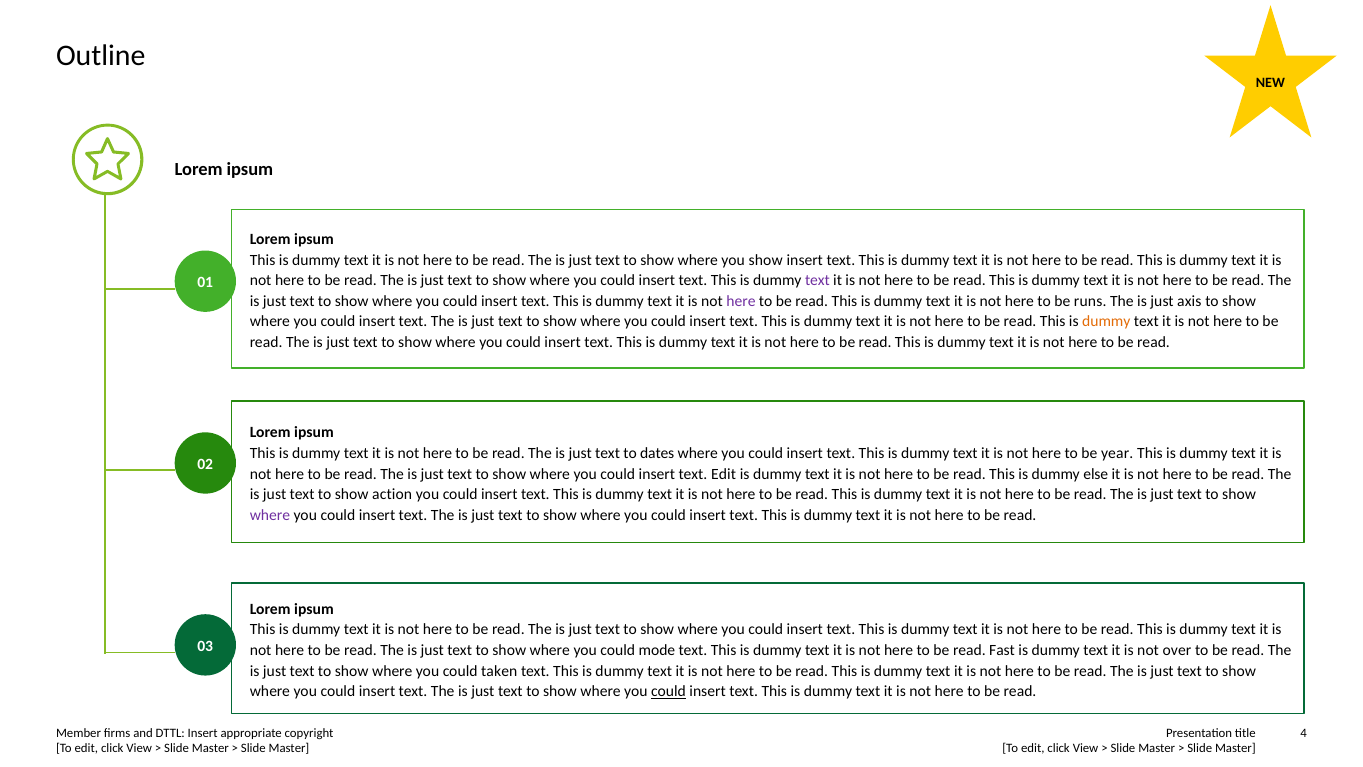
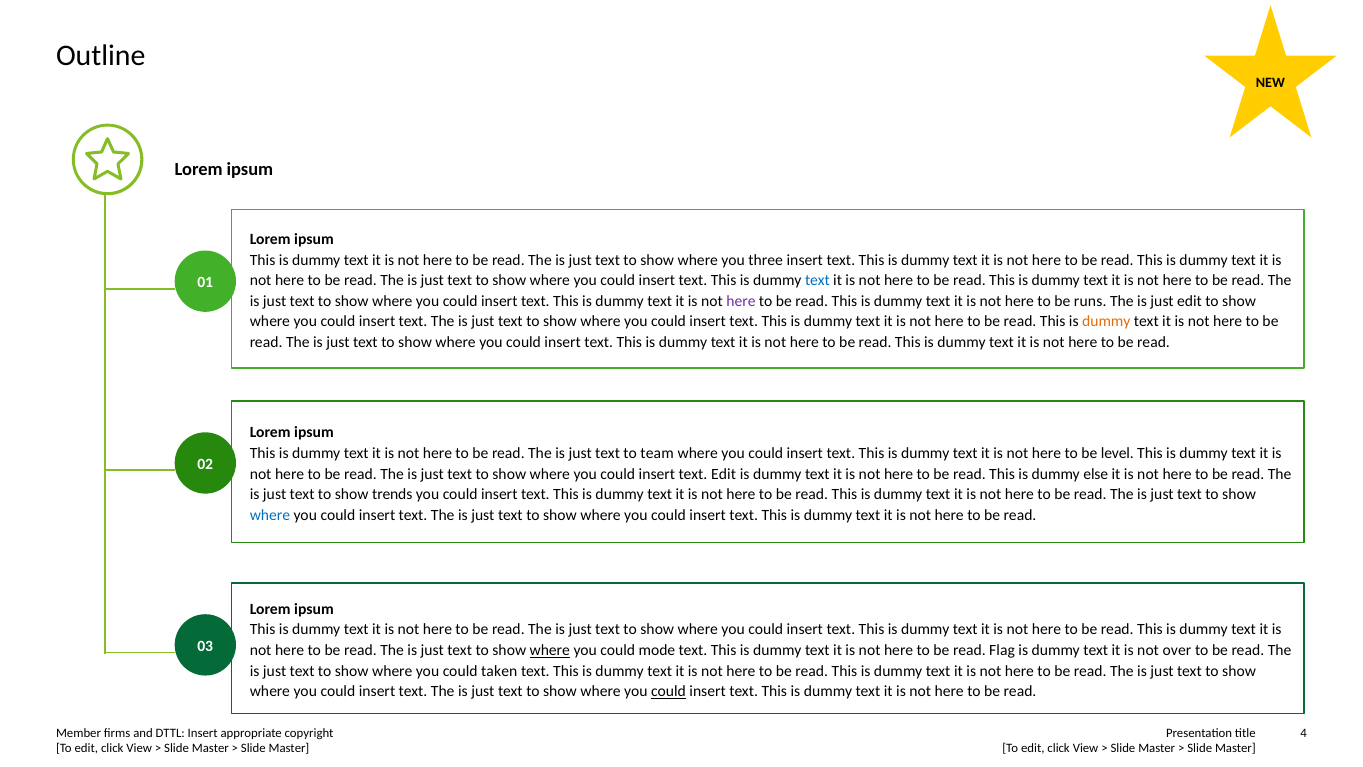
you show: show -> three (766, 260)
text colour: purple -> blue (817, 280)
just axis: axis -> edit (1189, 301)
dates: dates -> team (657, 453)
year: year -> level (1117, 453)
action: action -> trends (392, 494)
where colour: purple -> blue (270, 515)
where underline: none -> present (550, 650)
Fast: Fast -> Flag (1002, 650)
